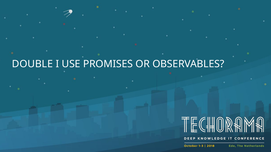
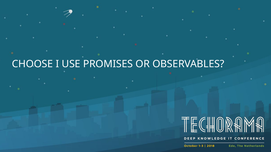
DOUBLE: DOUBLE -> CHOOSE (32, 64)
